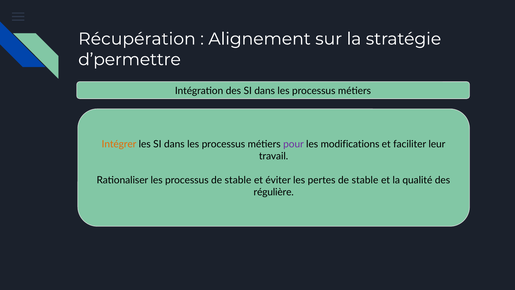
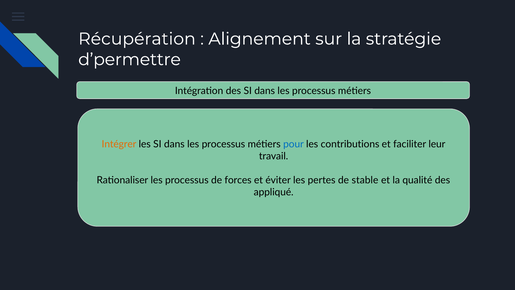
pour colour: purple -> blue (293, 144)
modifications: modifications -> contributions (350, 144)
processus de stable: stable -> forces (238, 180)
régulière: régulière -> appliqué (274, 192)
